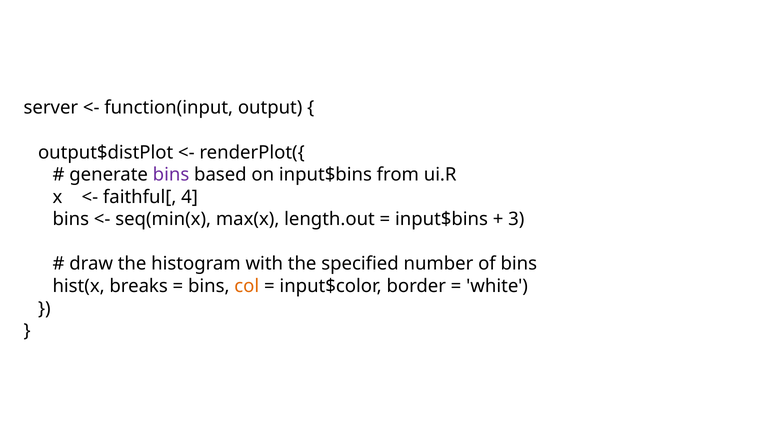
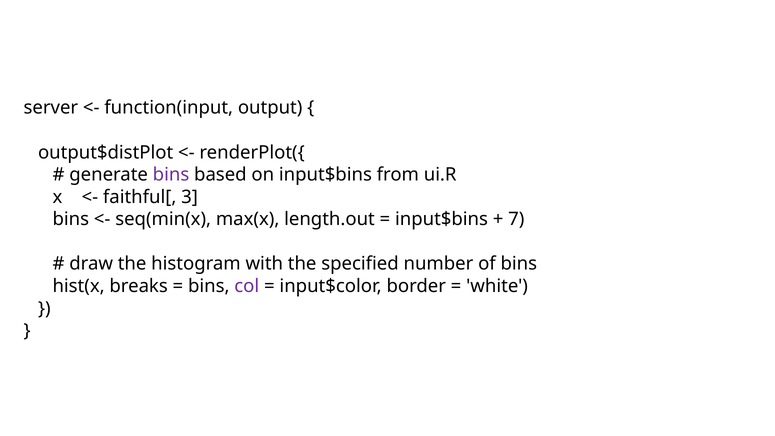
4: 4 -> 3 (190, 197)
3: 3 -> 7 (516, 219)
col colour: orange -> purple (247, 286)
